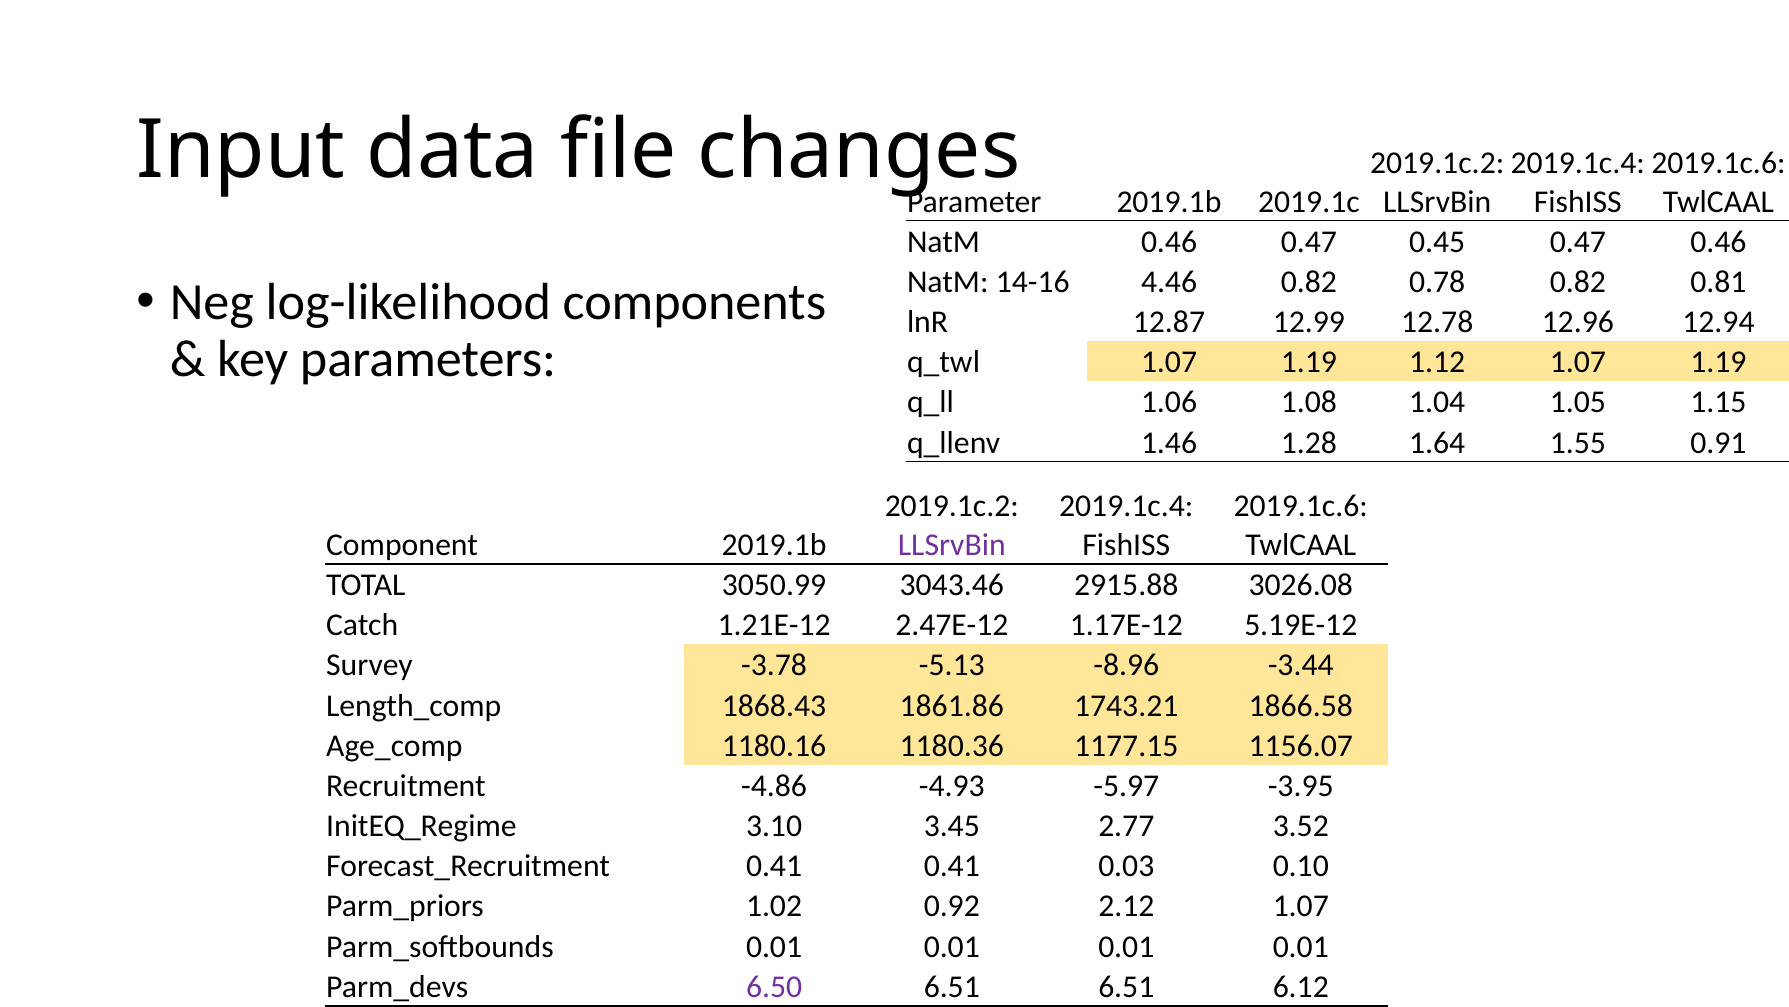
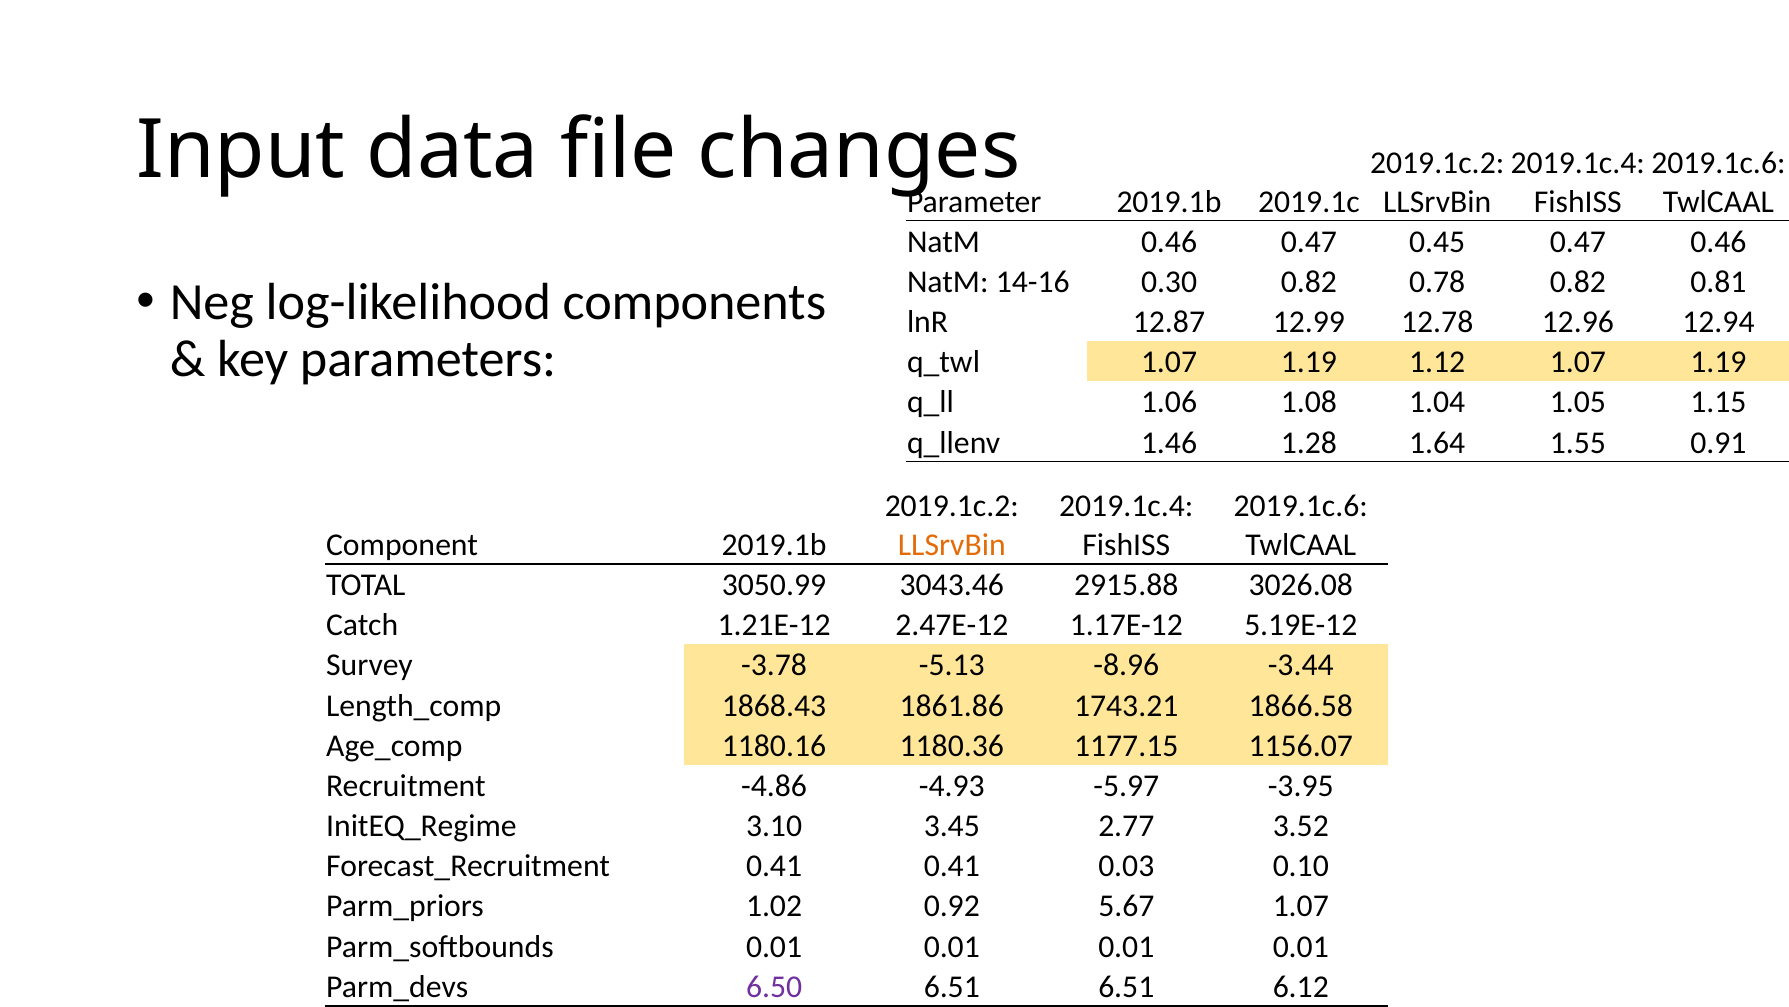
4.46: 4.46 -> 0.30 (1169, 282)
LLSrvBin colour: purple -> orange (952, 545)
2.12: 2.12 -> 5.67 (1126, 906)
